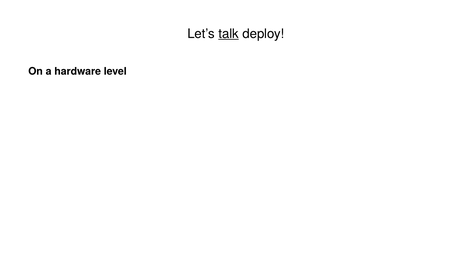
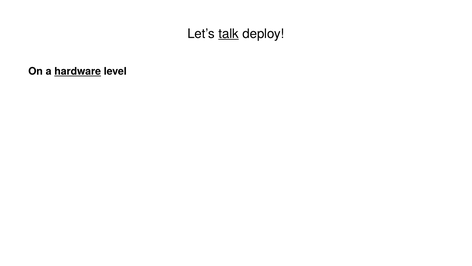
hardware underline: none -> present (78, 71)
